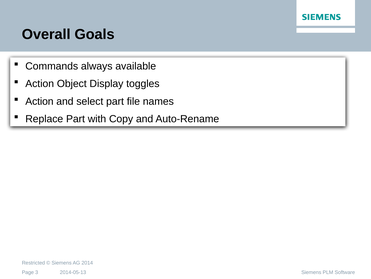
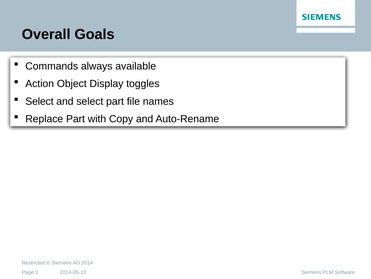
Action: Action -> Select (39, 101)
